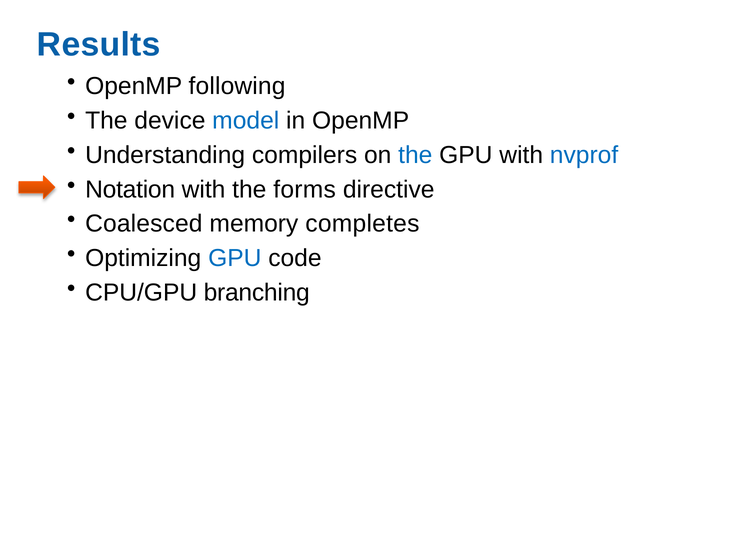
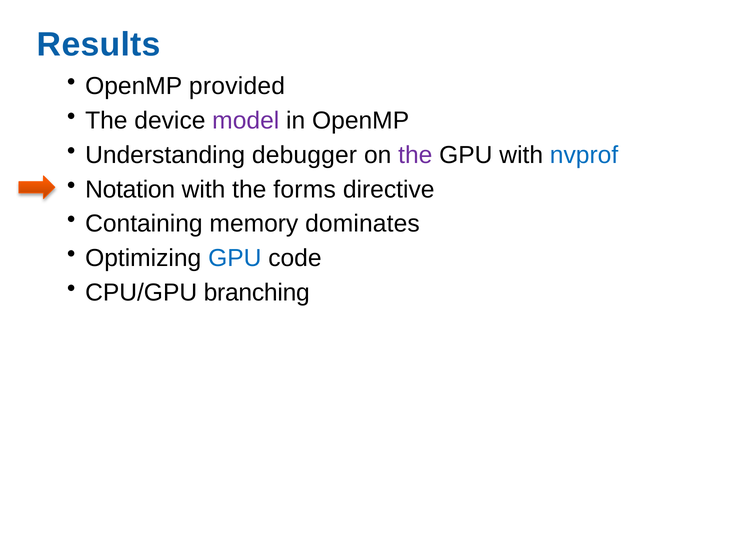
following: following -> provided (237, 86)
model colour: blue -> purple (246, 121)
compilers: compilers -> debugger (304, 155)
the colour: blue -> purple (415, 155)
Coalesced: Coalesced -> Containing (144, 224)
completes: completes -> dominates (362, 224)
